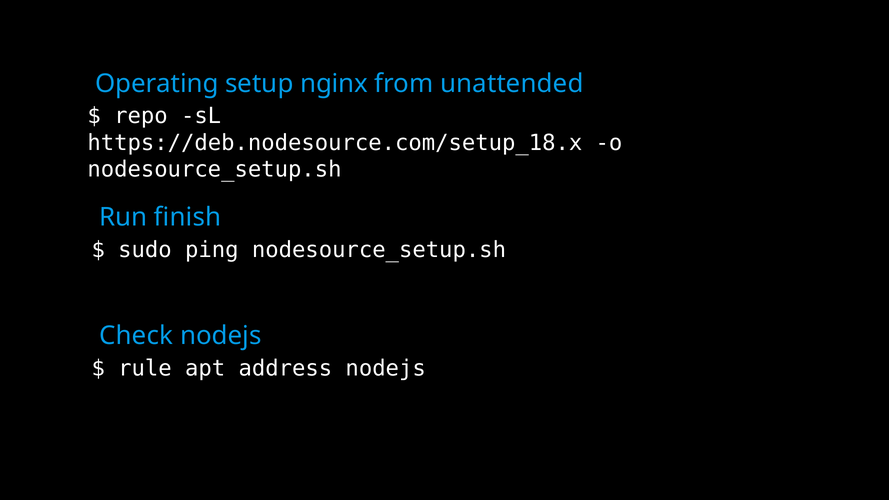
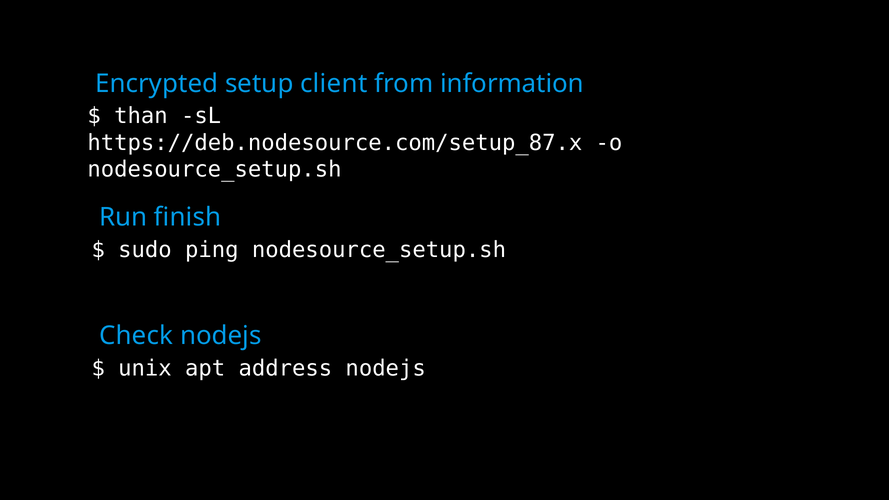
Operating: Operating -> Encrypted (157, 84)
nginx: nginx -> client (334, 84)
unattended: unattended -> information (512, 84)
repo: repo -> than (141, 116)
https://deb.nodesource.com/setup_18.x: https://deb.nodesource.com/setup_18.x -> https://deb.nodesource.com/setup_87.x (335, 143)
rule: rule -> unix (145, 368)
